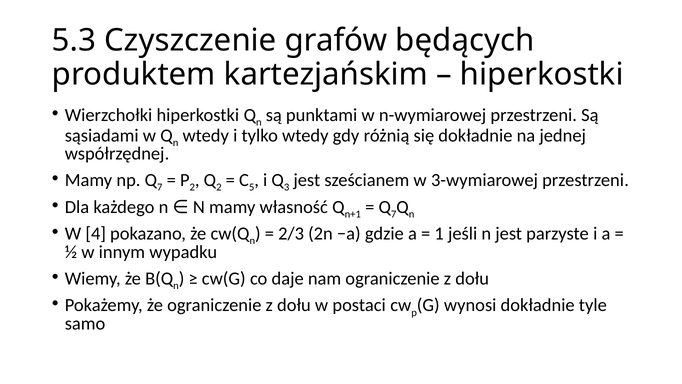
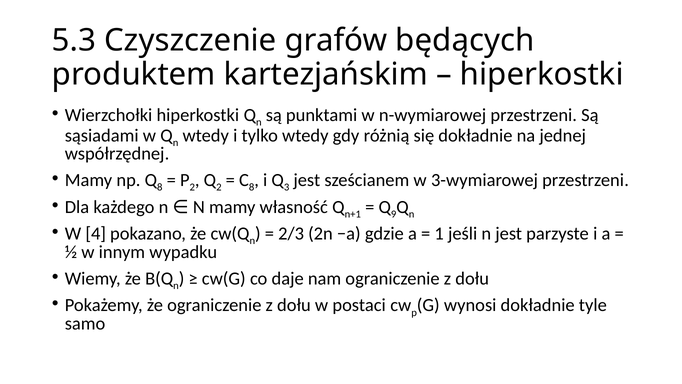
7: 7 -> 8 (160, 187)
5: 5 -> 8 (252, 187)
7: 7 -> 9 (394, 214)
